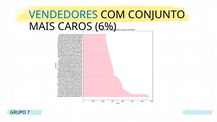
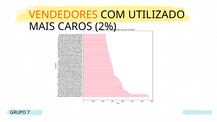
VENDEDORES colour: blue -> orange (63, 15)
CONJUNTO: CONJUNTO -> UTILIZADO (157, 15)
6%: 6% -> 2% (106, 27)
